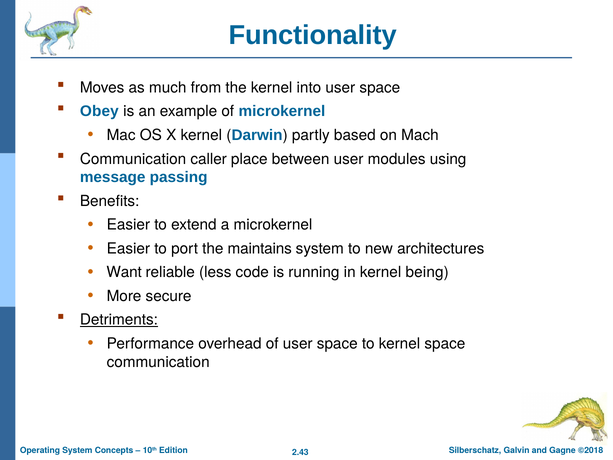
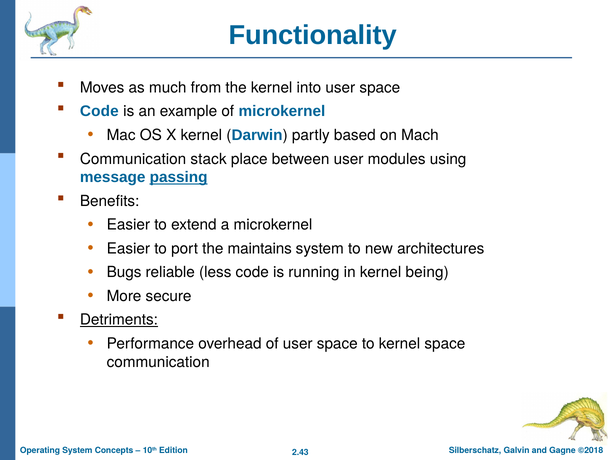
Obey: Obey -> Code (99, 111)
caller: caller -> stack (209, 159)
passing underline: none -> present (179, 177)
Want: Want -> Bugs (124, 272)
